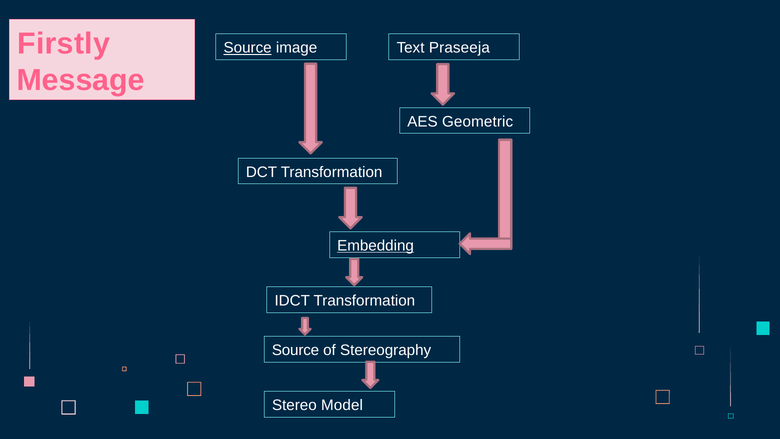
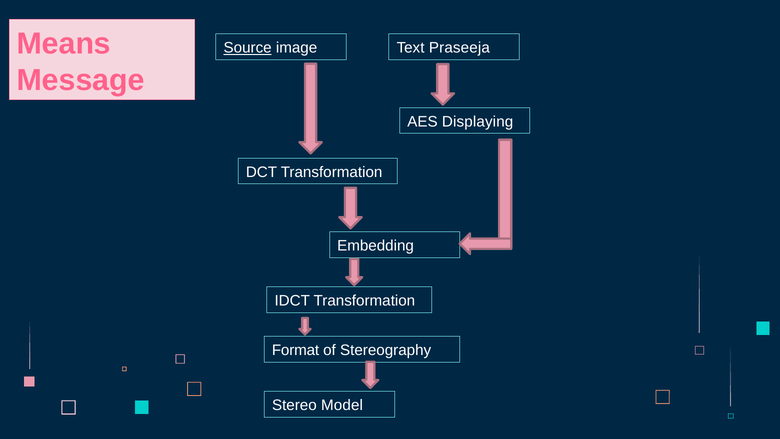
Firstly: Firstly -> Means (64, 44)
Geometric: Geometric -> Displaying (478, 121)
Embedding underline: present -> none (376, 246)
Source: Source -> Format (296, 350)
